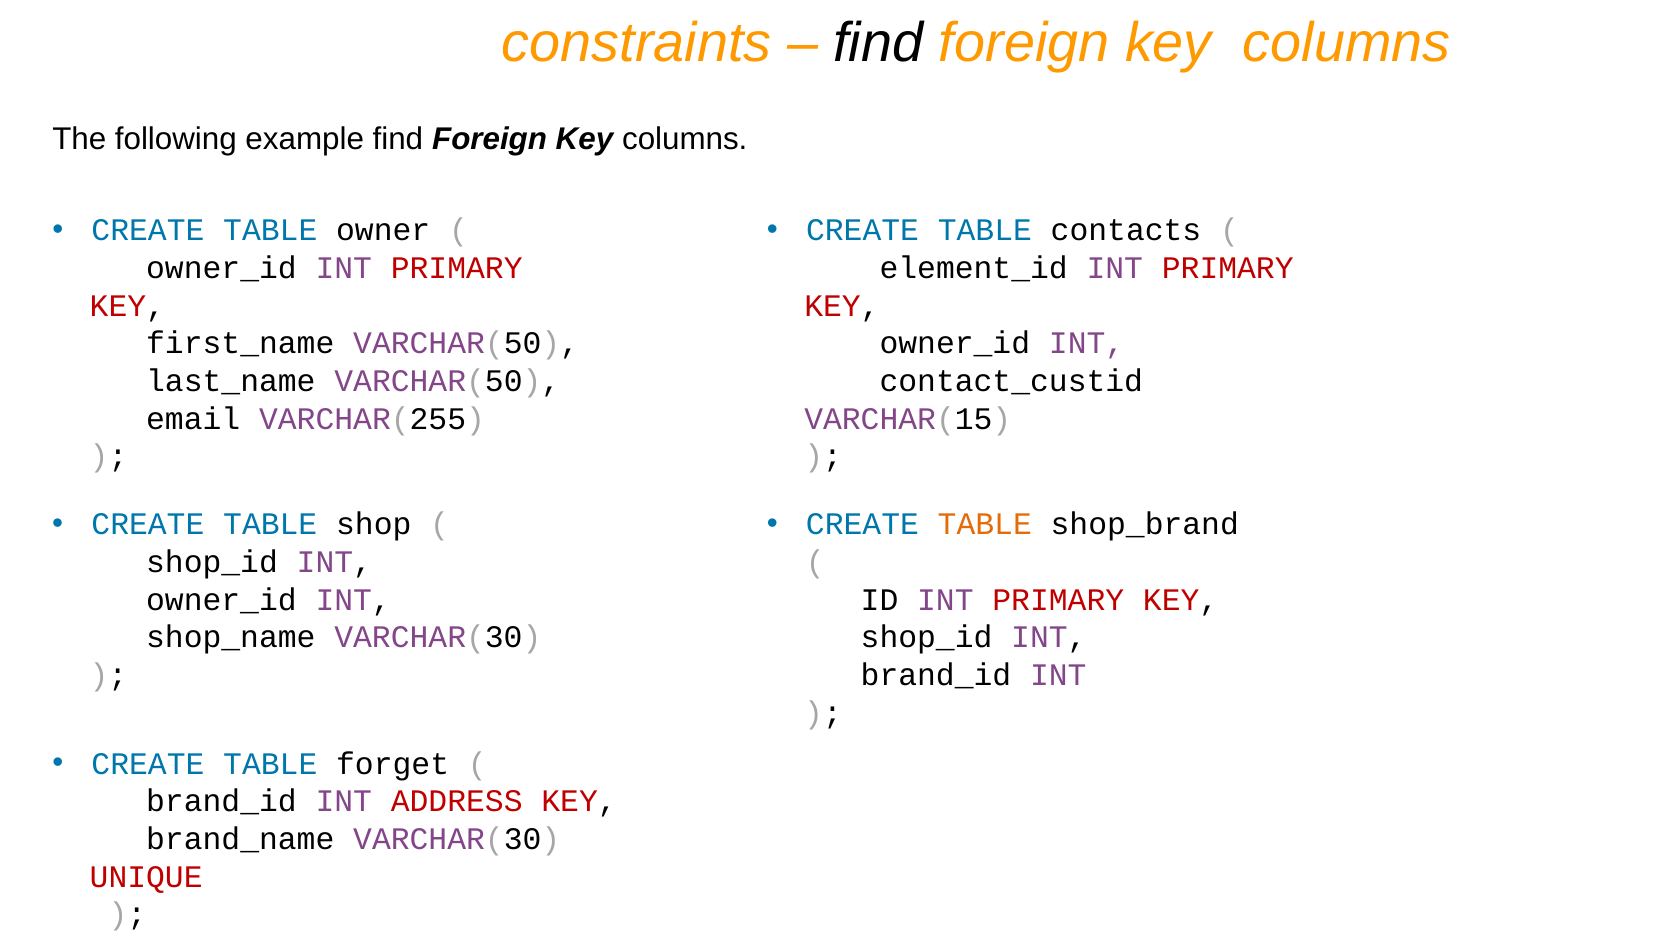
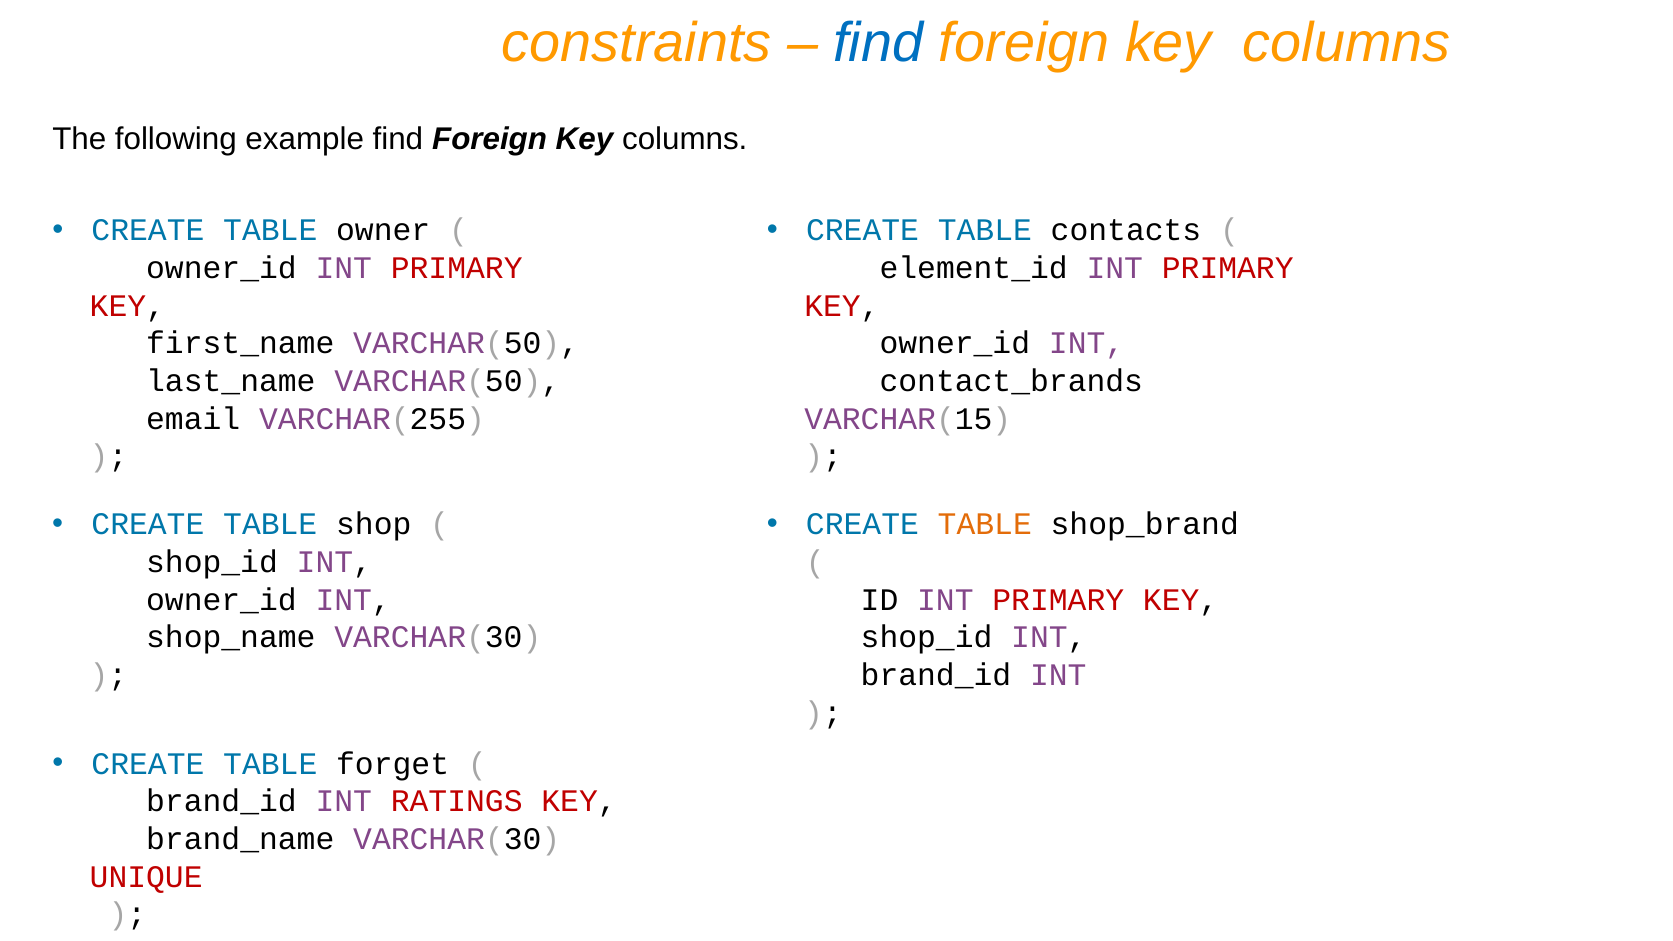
find colour: black -> blue (878, 44)
contact_custid: contact_custid -> contact_brands (1011, 381)
ADDRESS: ADDRESS -> RATINGS (457, 802)
